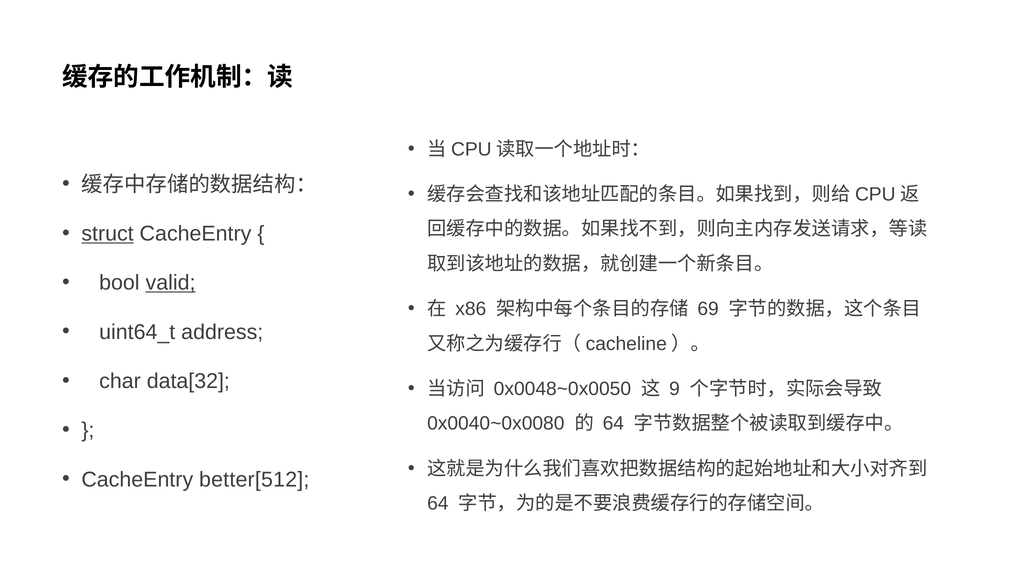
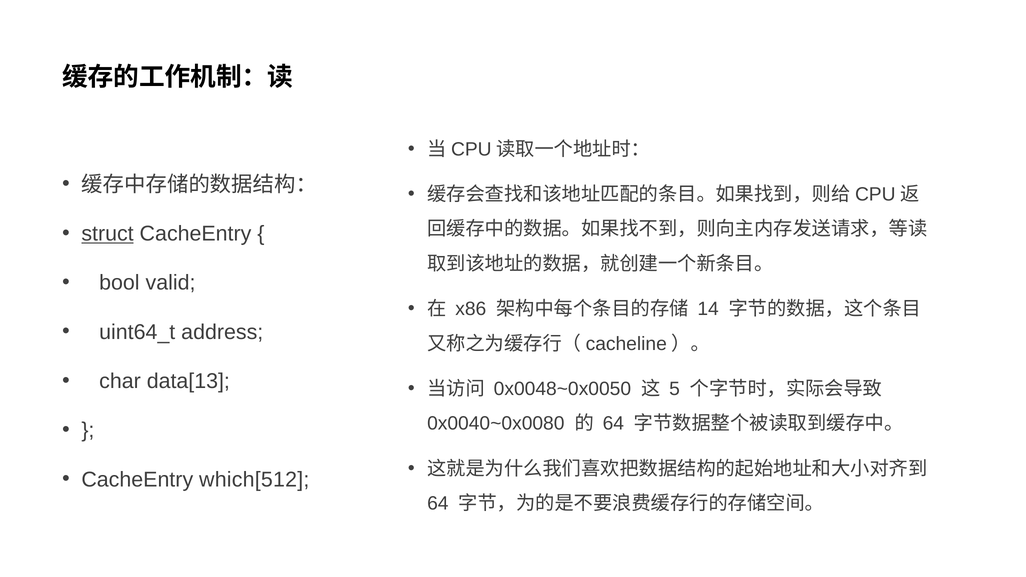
valid underline: present -> none (171, 283)
69: 69 -> 14 (708, 309)
data[32: data[32 -> data[13 (188, 381)
9: 9 -> 5 (675, 389)
better[512: better[512 -> which[512 (254, 480)
